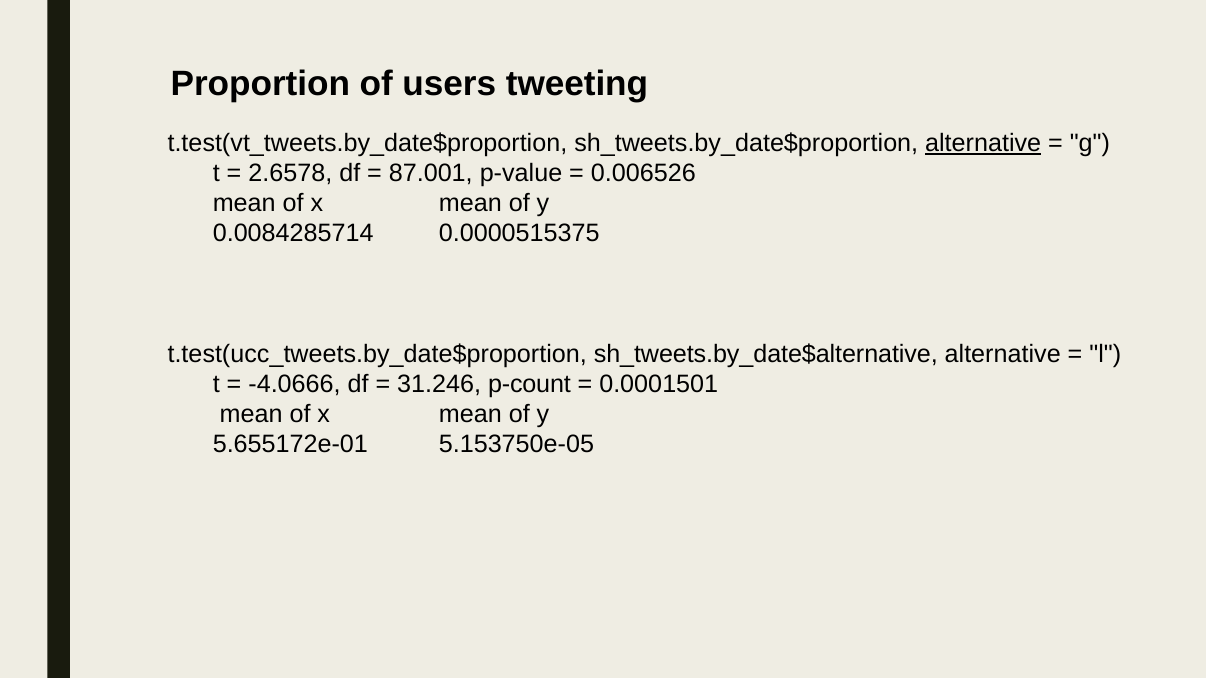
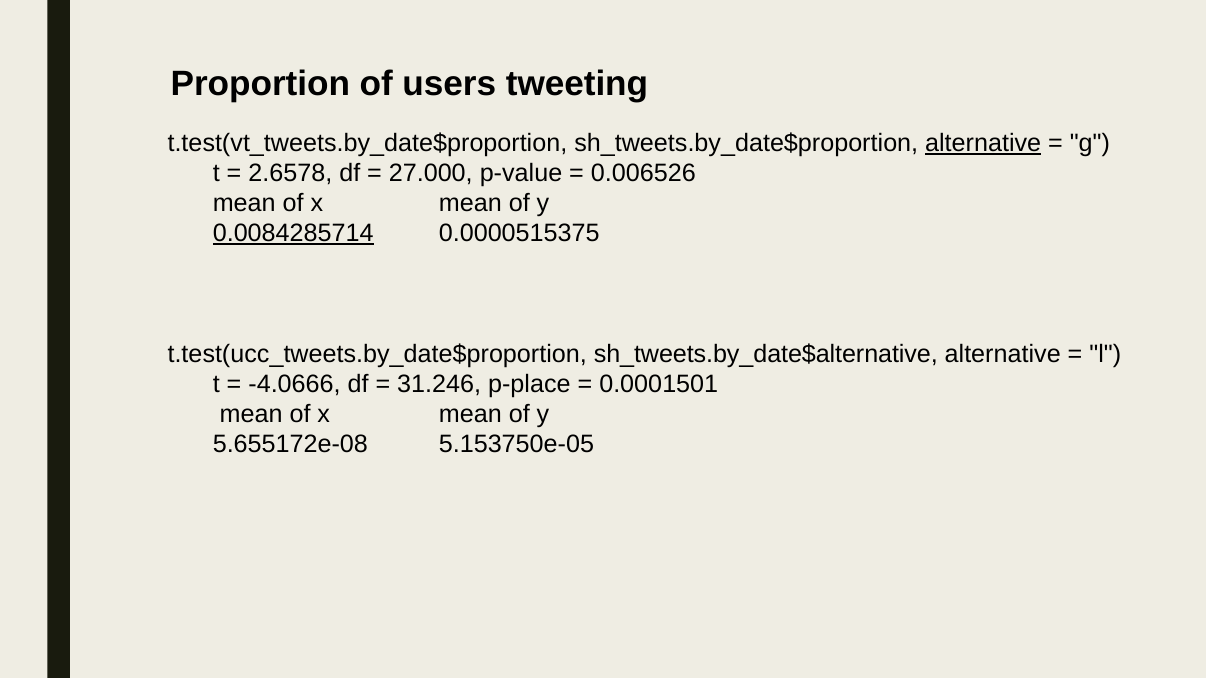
87.001: 87.001 -> 27.000 (431, 173)
0.0084285714 underline: none -> present (293, 234)
p-count: p-count -> p-place (529, 384)
5.655172e-01: 5.655172e-01 -> 5.655172e-08 (290, 445)
